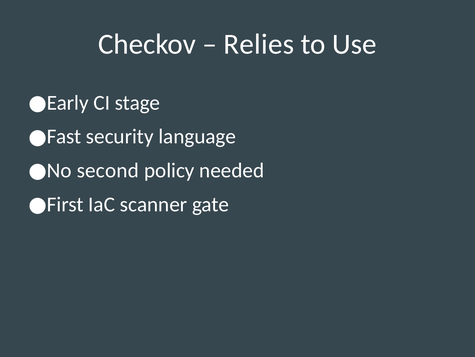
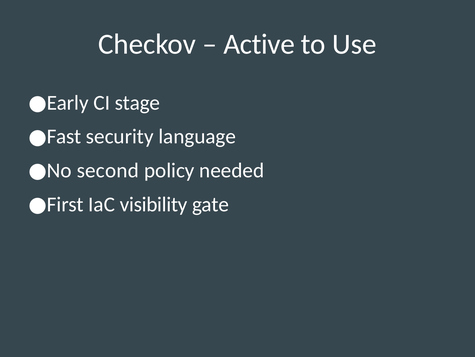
Relies: Relies -> Active (259, 44)
scanner: scanner -> visibility (154, 204)
